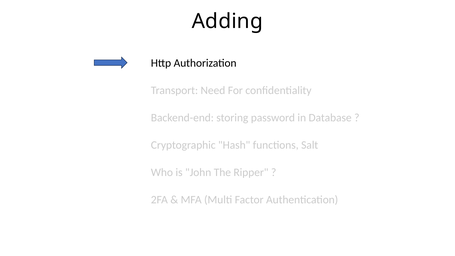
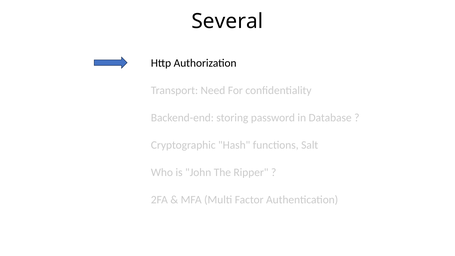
Adding: Adding -> Several (227, 21)
